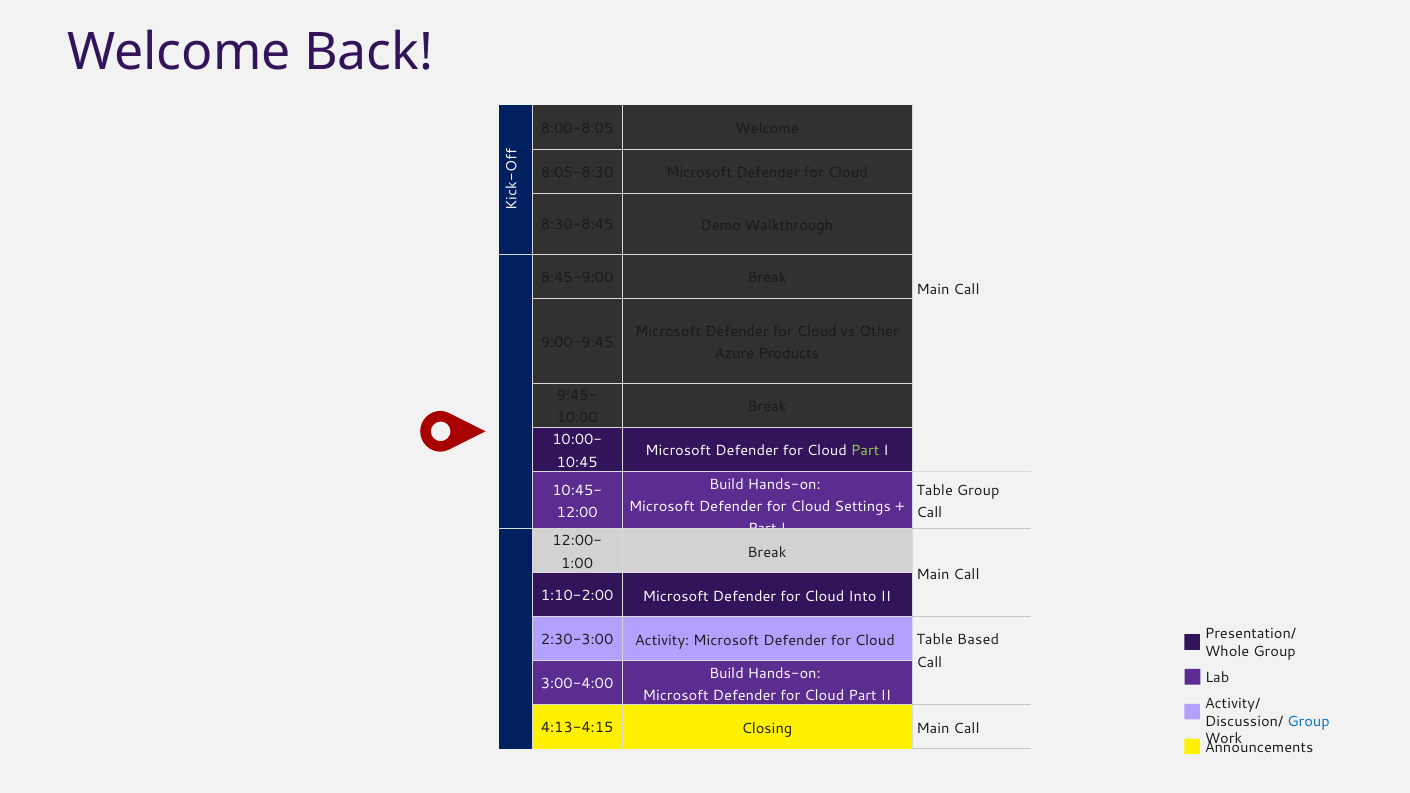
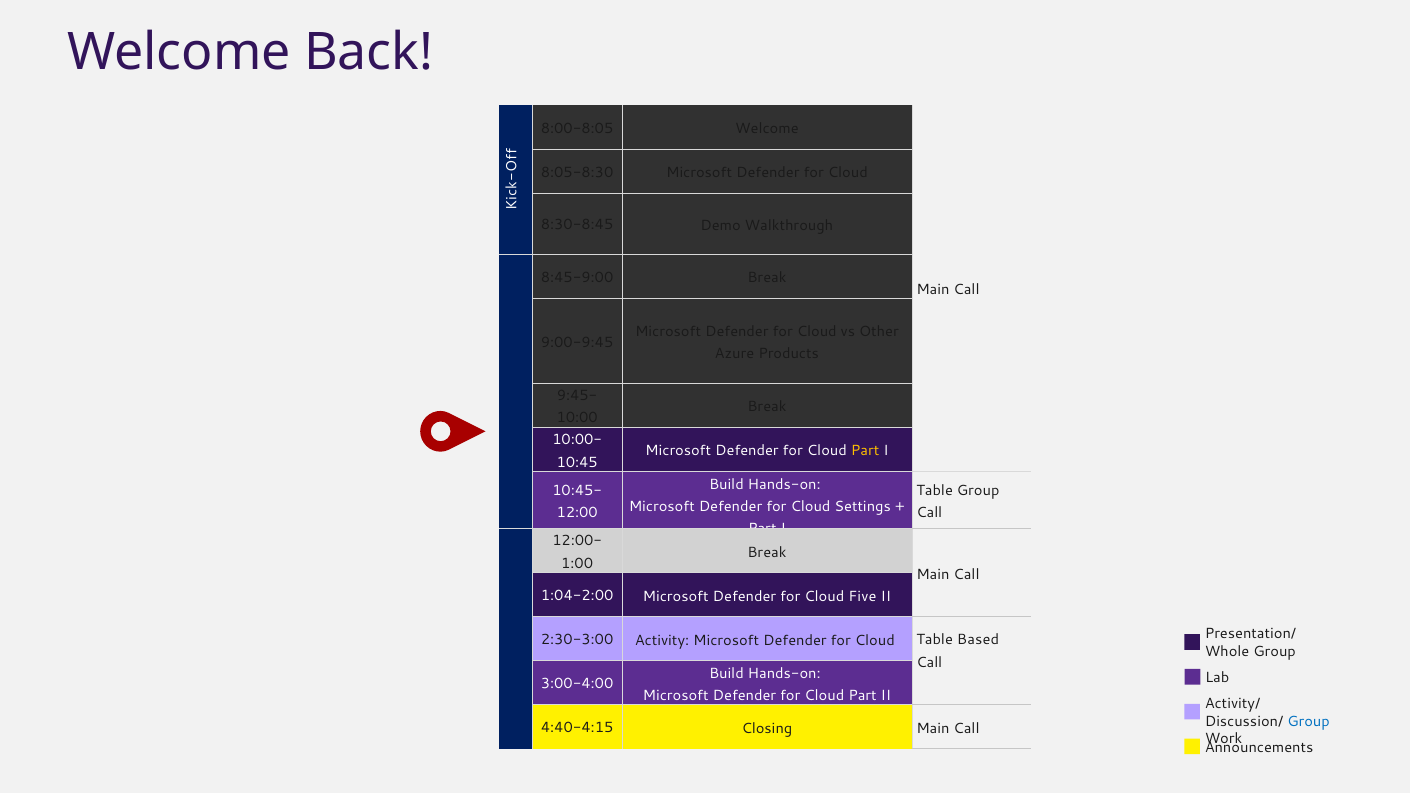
Part colour: light green -> yellow (865, 451)
1:10-2:00: 1:10-2:00 -> 1:04-2:00 (577, 596)
Into: Into -> Five (862, 596)
4:13-4:15: 4:13-4:15 -> 4:40-4:15 (577, 728)
